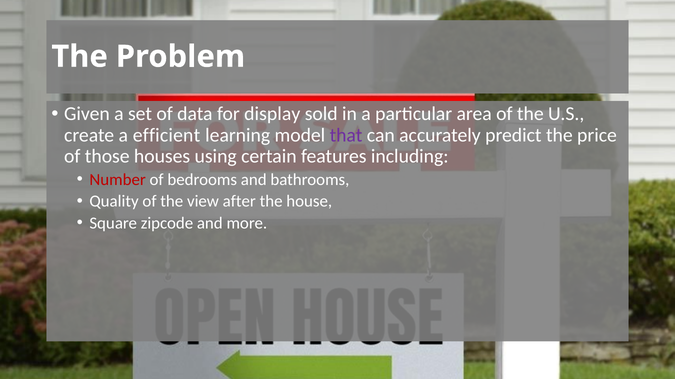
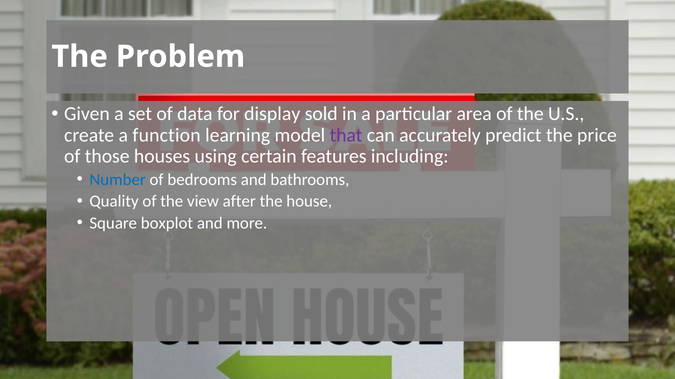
efficient: efficient -> function (167, 135)
Number colour: red -> blue (118, 180)
zipcode: zipcode -> boxplot (167, 223)
